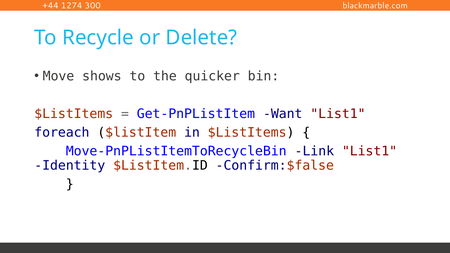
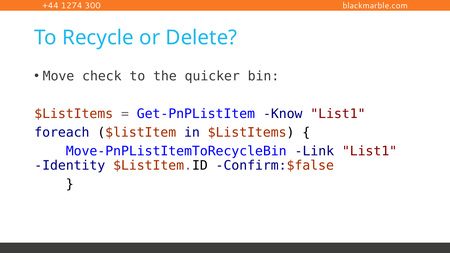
shows: shows -> check (102, 76)
Want: Want -> Know (283, 114)
